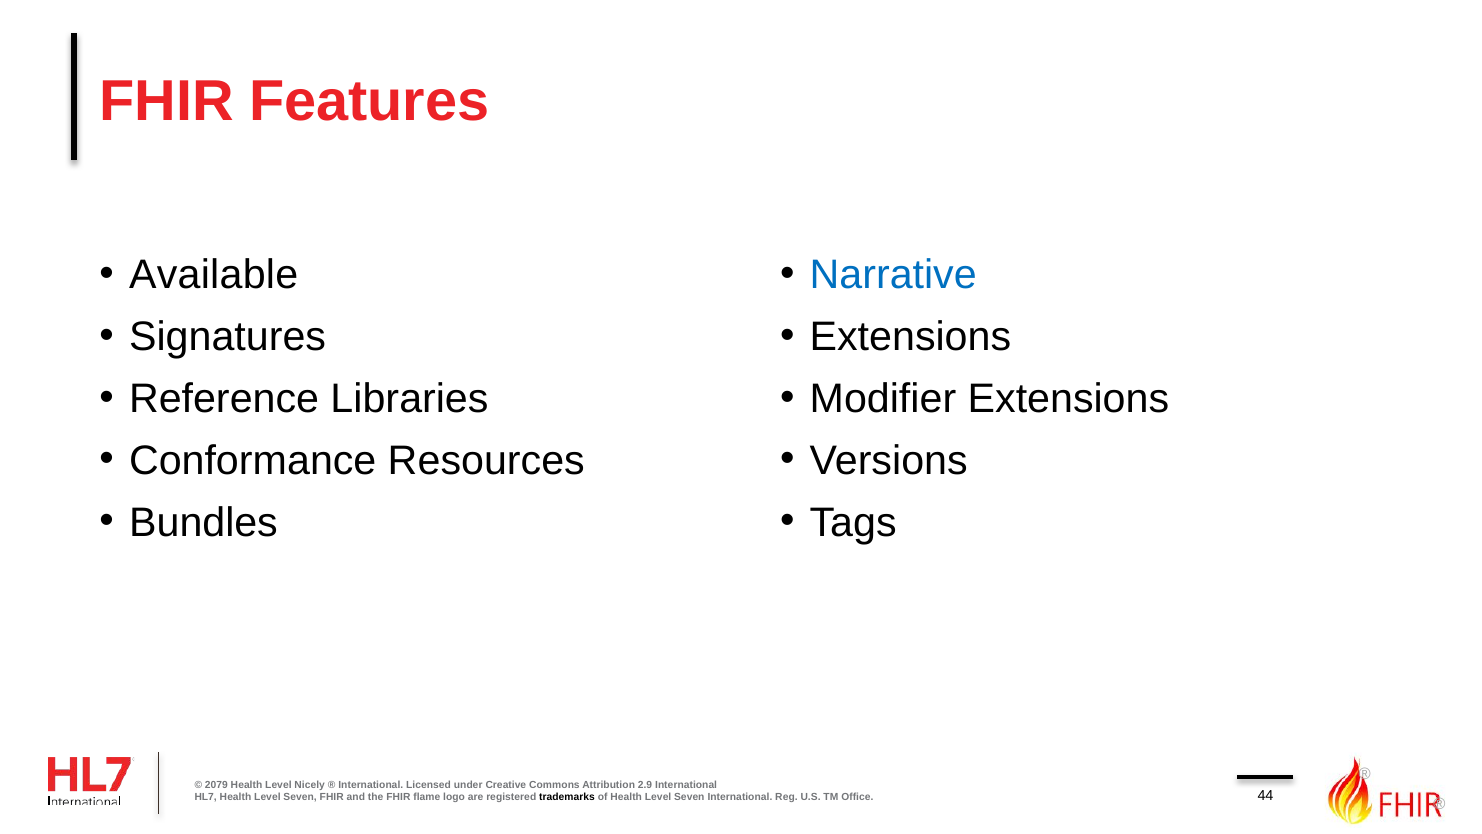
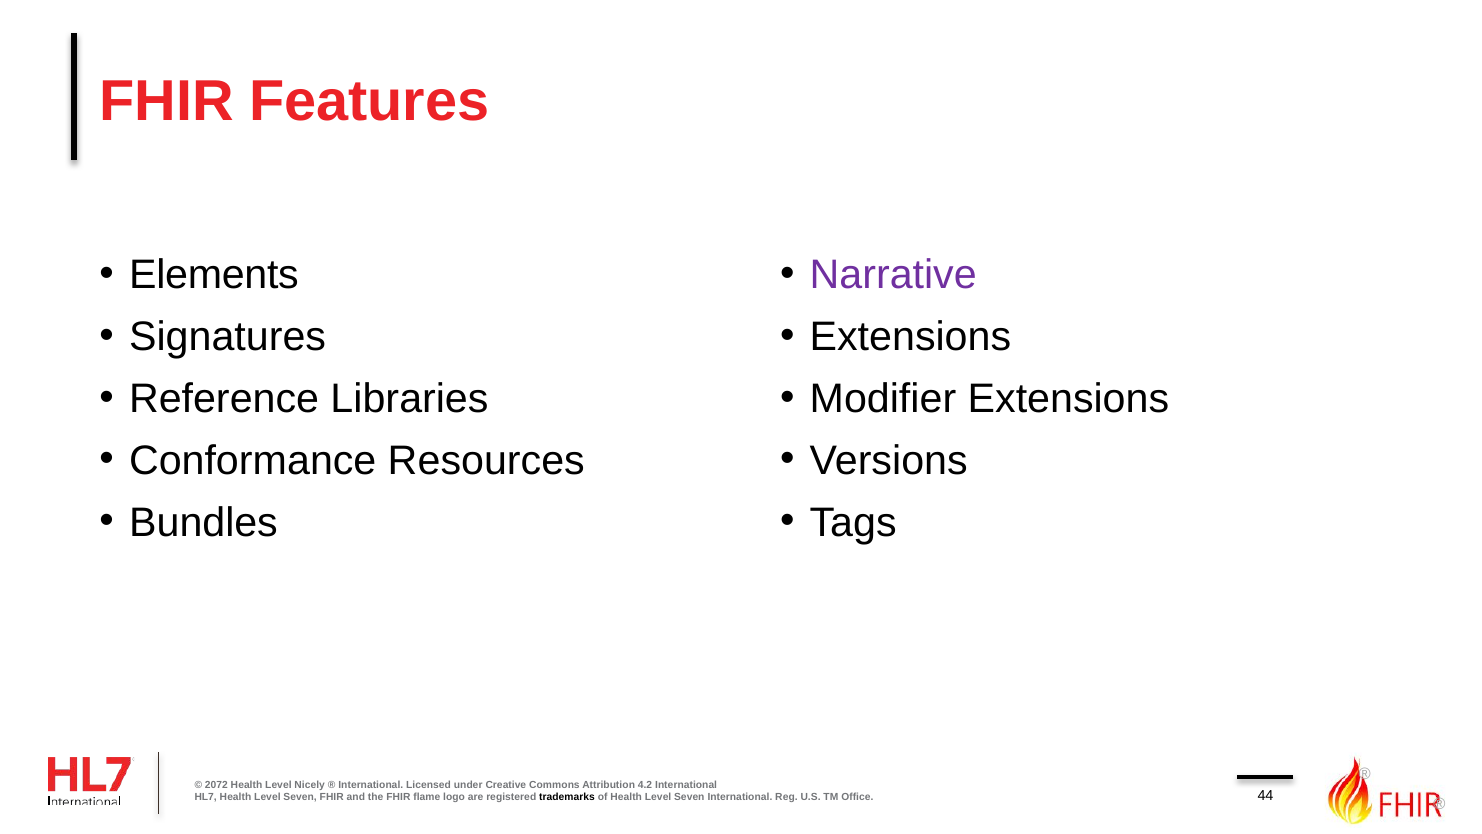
Available: Available -> Elements (214, 275)
Narrative colour: blue -> purple (893, 275)
2079: 2079 -> 2072 (216, 785)
2.9: 2.9 -> 4.2 (645, 785)
